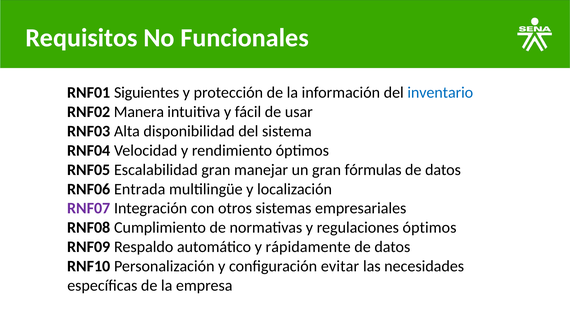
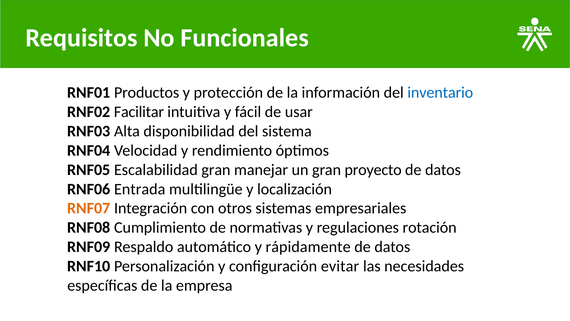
Siguientes: Siguientes -> Productos (147, 93)
Manera: Manera -> Facilitar (139, 112)
fórmulas: fórmulas -> proyecto (373, 170)
RNF07 colour: purple -> orange (89, 208)
regulaciones óptimos: óptimos -> rotación (430, 227)
